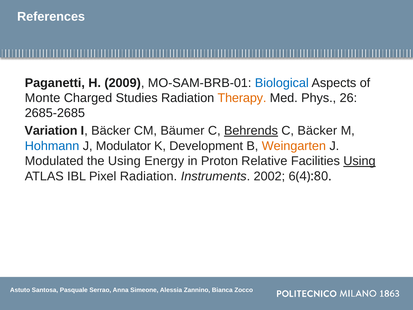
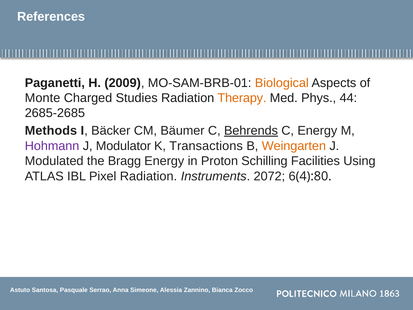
Biological colour: blue -> orange (282, 83)
26: 26 -> 44 (348, 98)
Variation: Variation -> Methods (51, 131)
C Bäcker: Bäcker -> Energy (317, 131)
Hohmann colour: blue -> purple (52, 146)
Development: Development -> Transactions (206, 146)
the Using: Using -> Bragg (124, 161)
Relative: Relative -> Schilling (264, 161)
Using underline: present -> none (359, 161)
2002: 2002 -> 2072 (269, 176)
